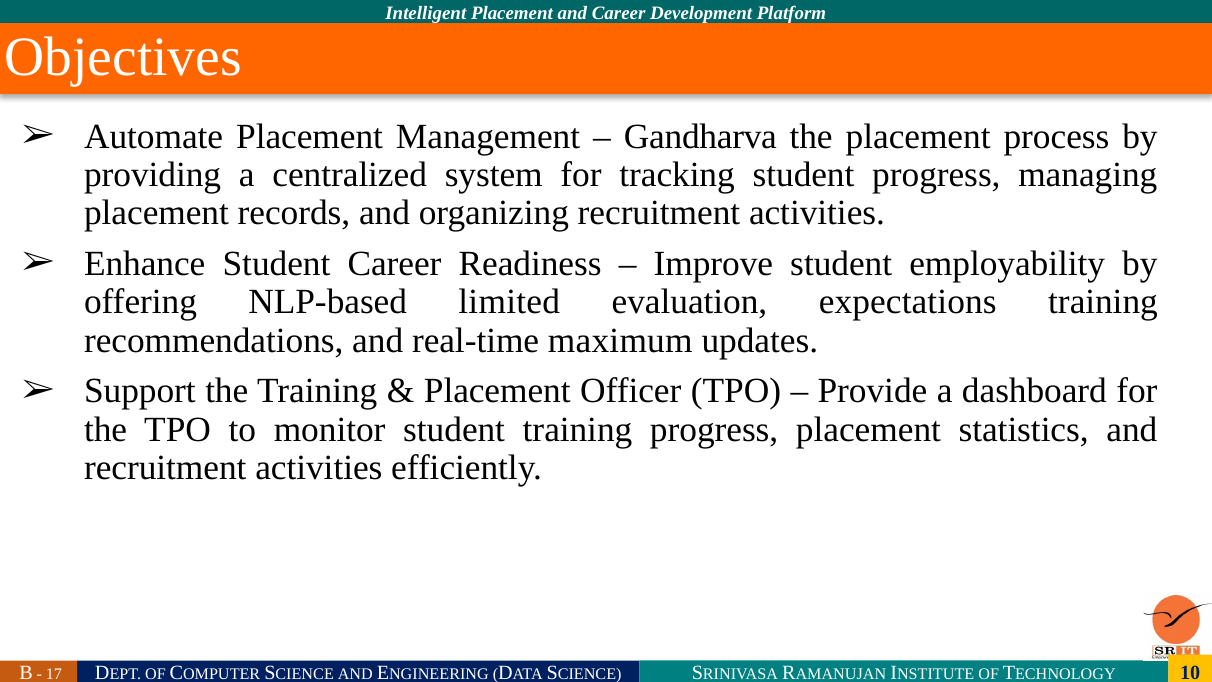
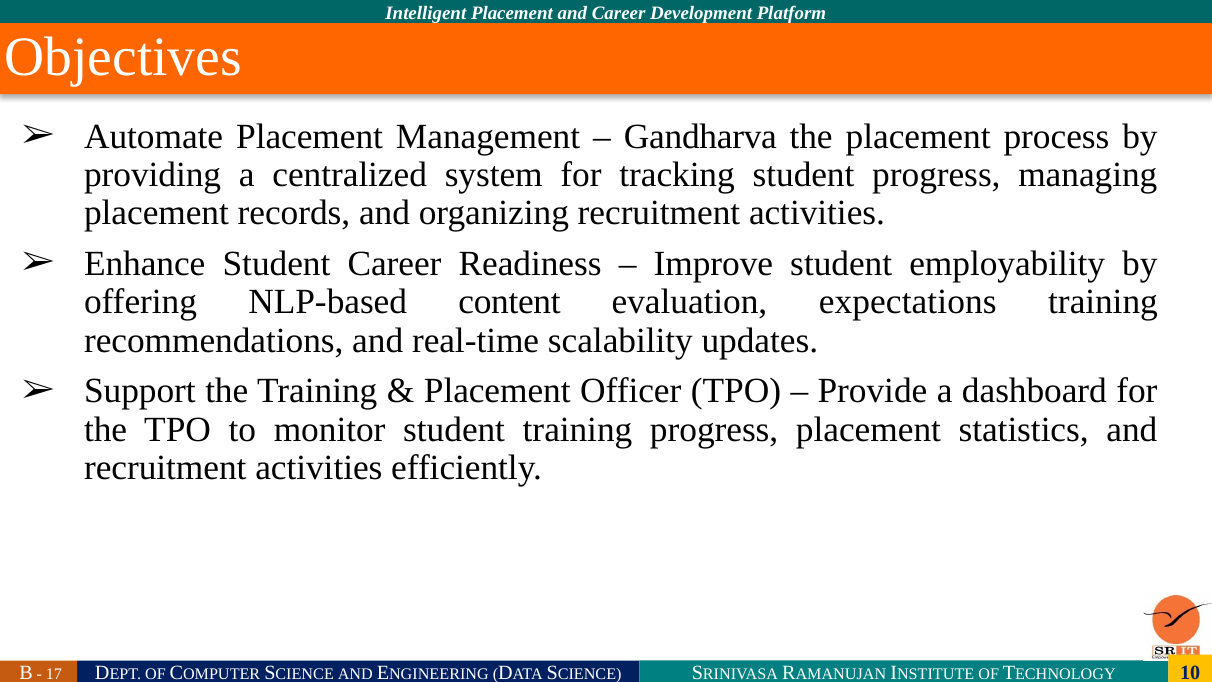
limited: limited -> content (509, 302)
maximum: maximum -> scalability (620, 340)
